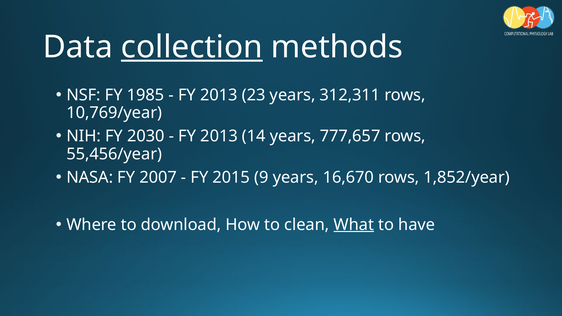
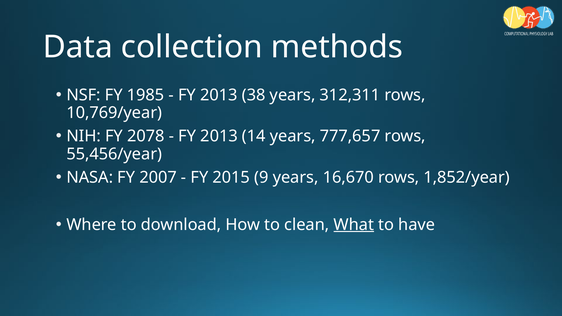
collection underline: present -> none (192, 47)
23: 23 -> 38 (254, 95)
2030: 2030 -> 2078 (146, 136)
